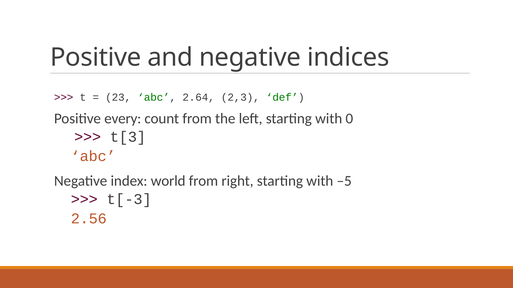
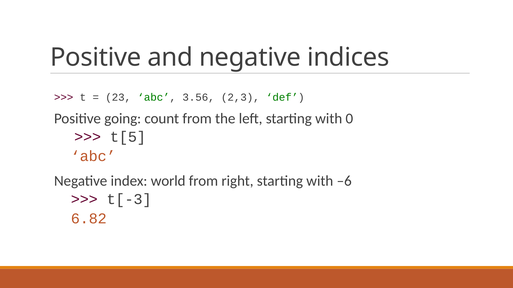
2.64: 2.64 -> 3.56 (199, 98)
every: every -> going (123, 119)
t[3: t[3 -> t[5 (128, 137)
–5: –5 -> –6 (344, 181)
2.56: 2.56 -> 6.82 (89, 219)
